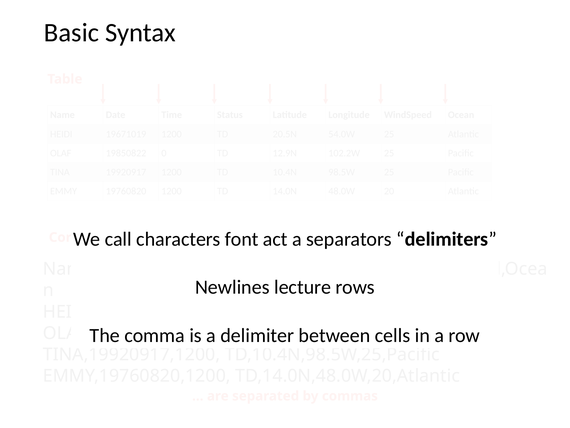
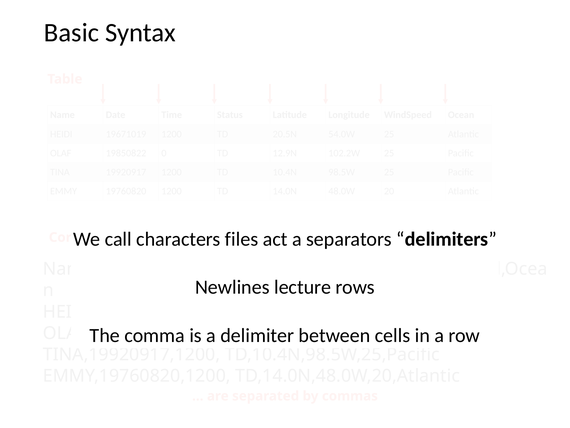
font: font -> files (242, 239)
